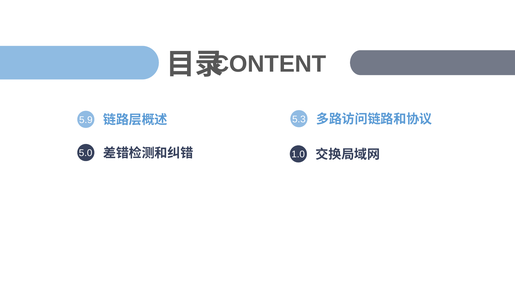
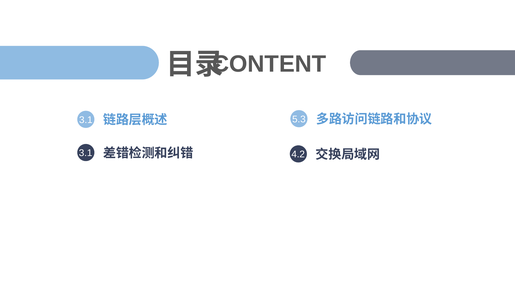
5.9: 5.9 -> 3.1 (86, 120)
5.0: 5.0 -> 3.1 (86, 153)
1.0: 1.0 -> 4.2 (298, 154)
